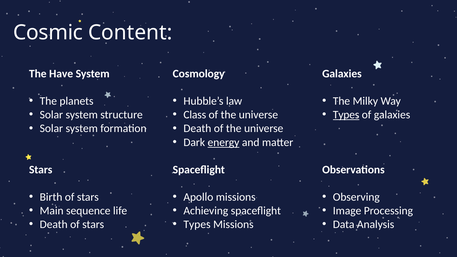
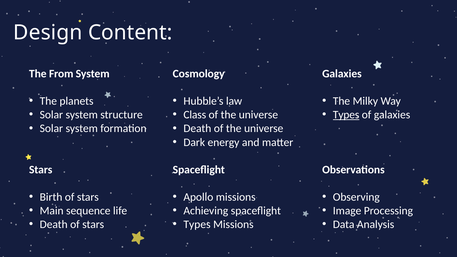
Cosmic: Cosmic -> Design (48, 33)
Have: Have -> From (61, 74)
energy underline: present -> none (224, 142)
